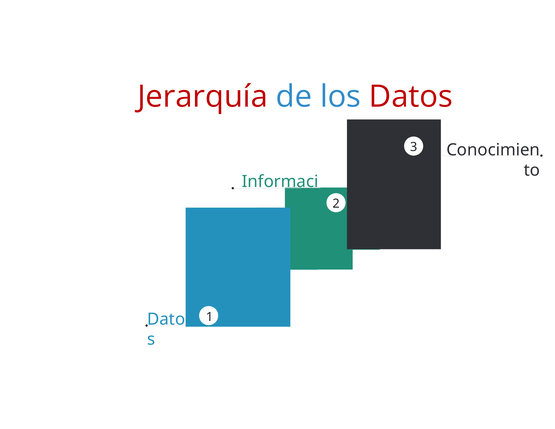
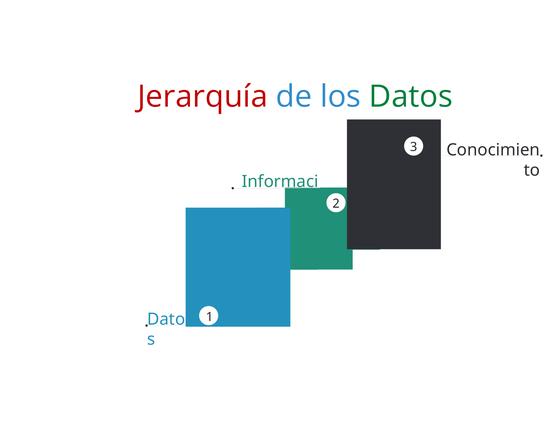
Datos colour: red -> green (411, 97)
